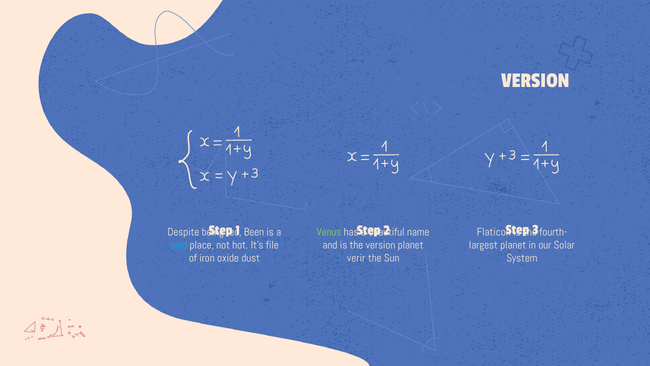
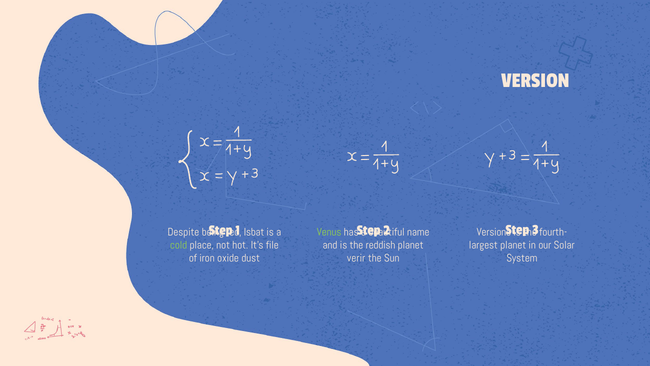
Been: Been -> Isbat (254, 232)
Flaticon: Flaticon -> Versions (494, 232)
cold colour: light blue -> light green (179, 245)
the version: version -> reddish (381, 245)
